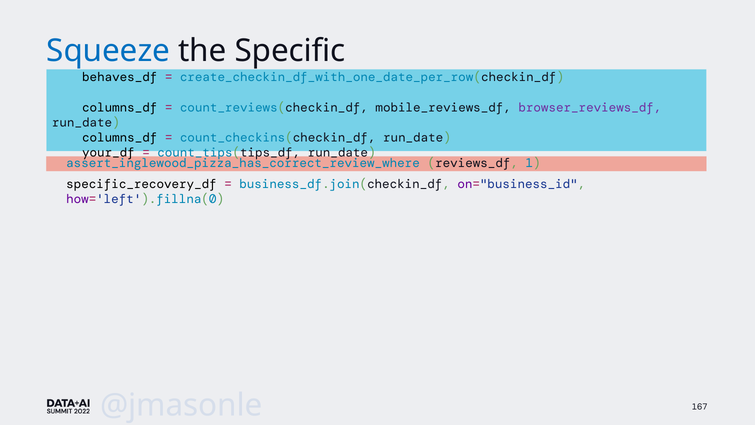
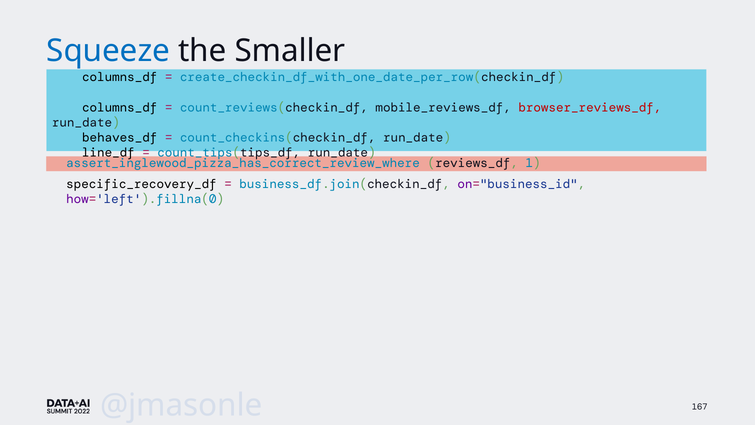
Specific: Specific -> Smaller (290, 51)
behaves_df: behaves_df -> columns_df (120, 77)
browser_reviews_df colour: purple -> red (590, 107)
columns_df: columns_df -> behaves_df (120, 138)
your_df: your_df -> line_df (108, 153)
